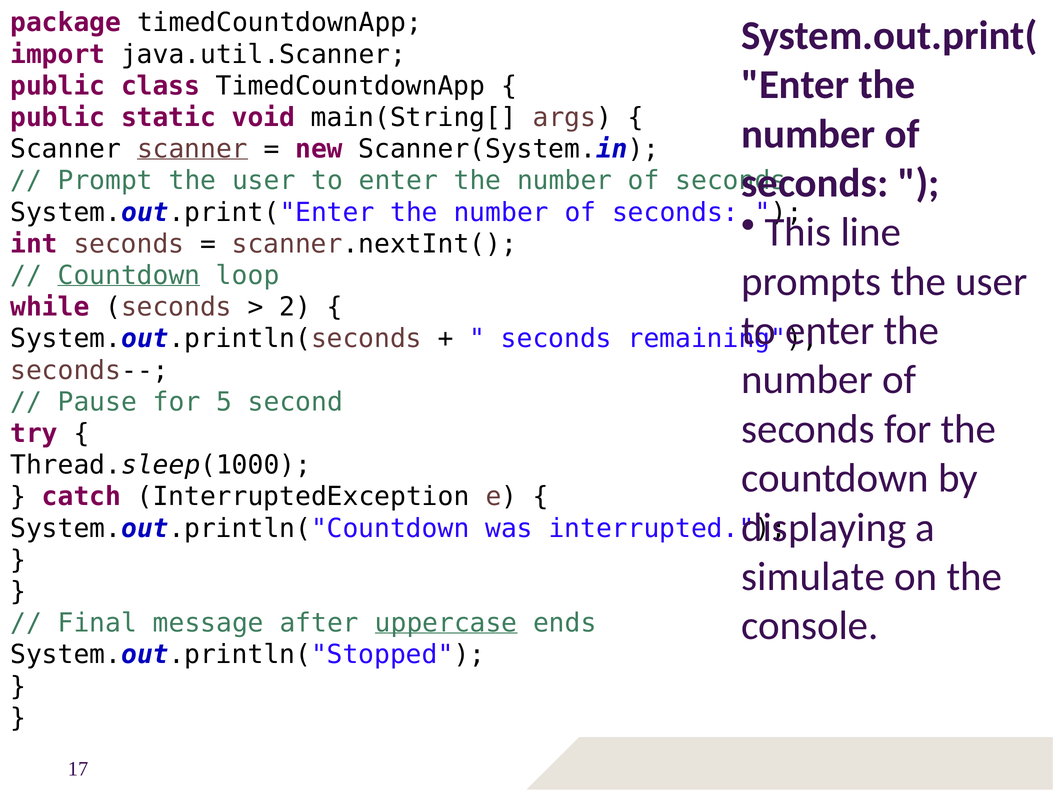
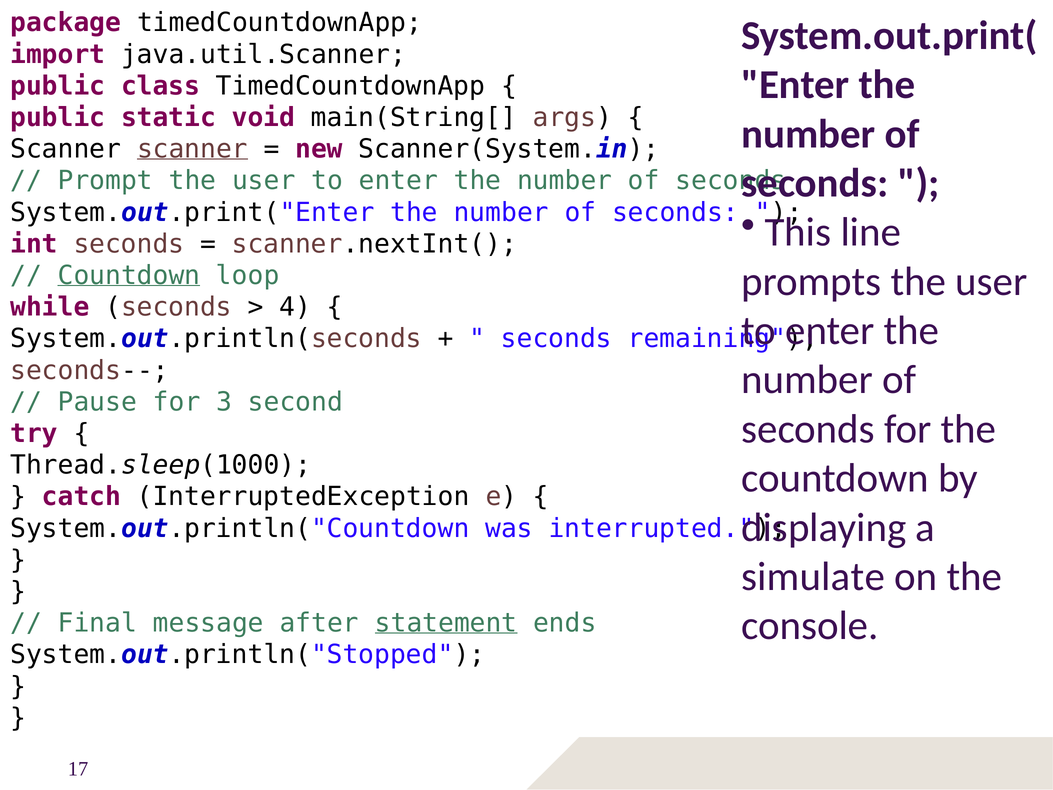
2: 2 -> 4 (295, 307)
5: 5 -> 3 (224, 402)
uppercase: uppercase -> statement (446, 623)
